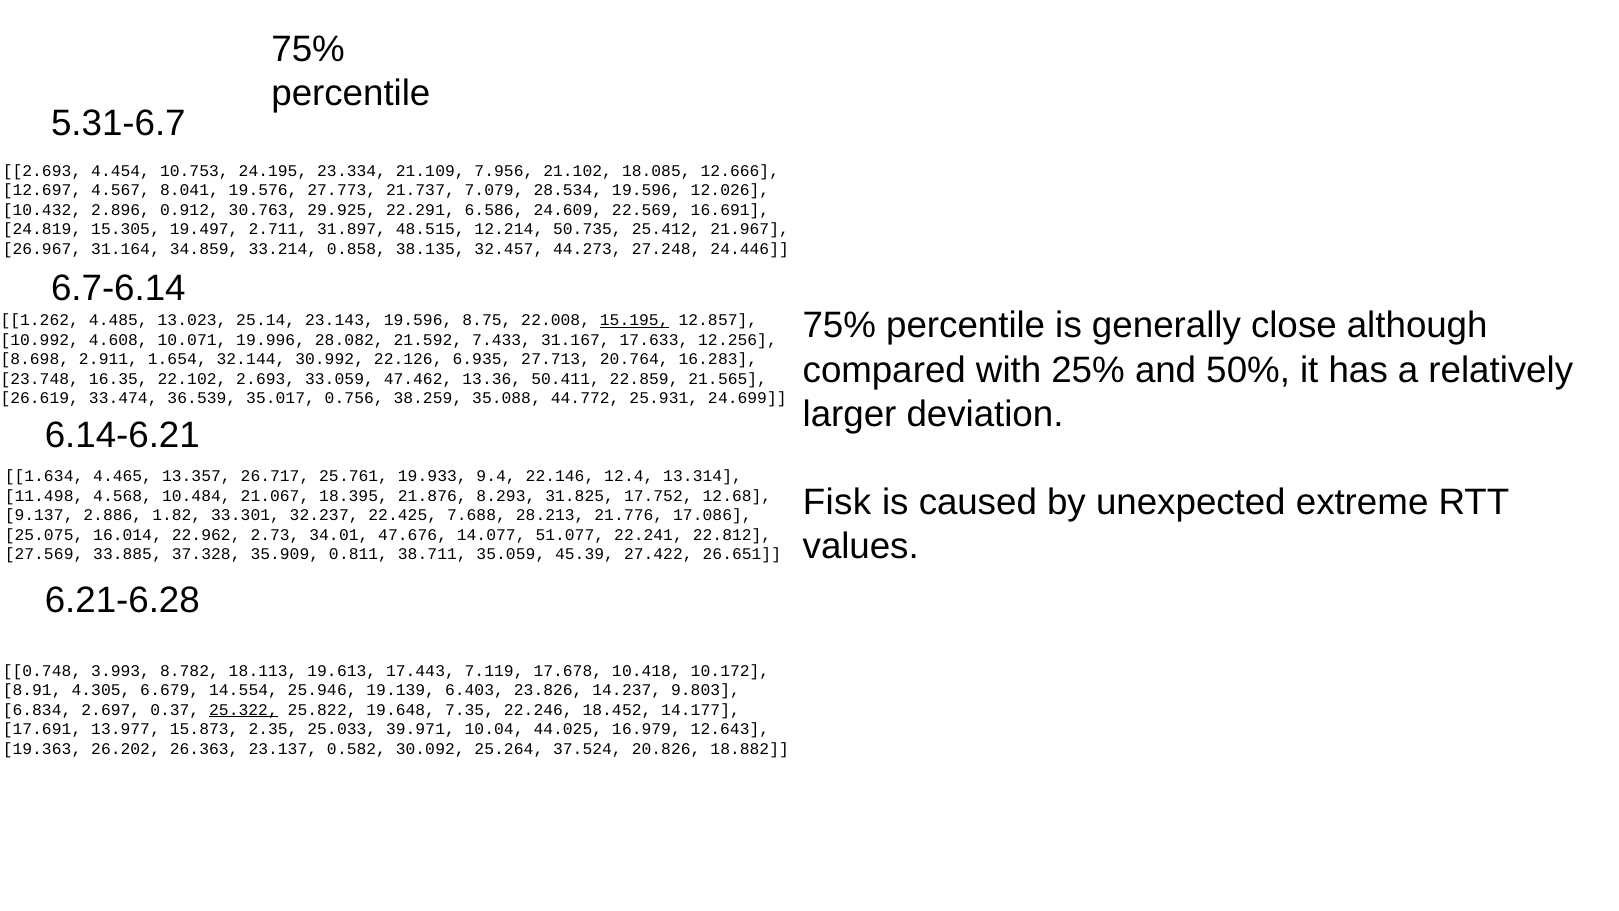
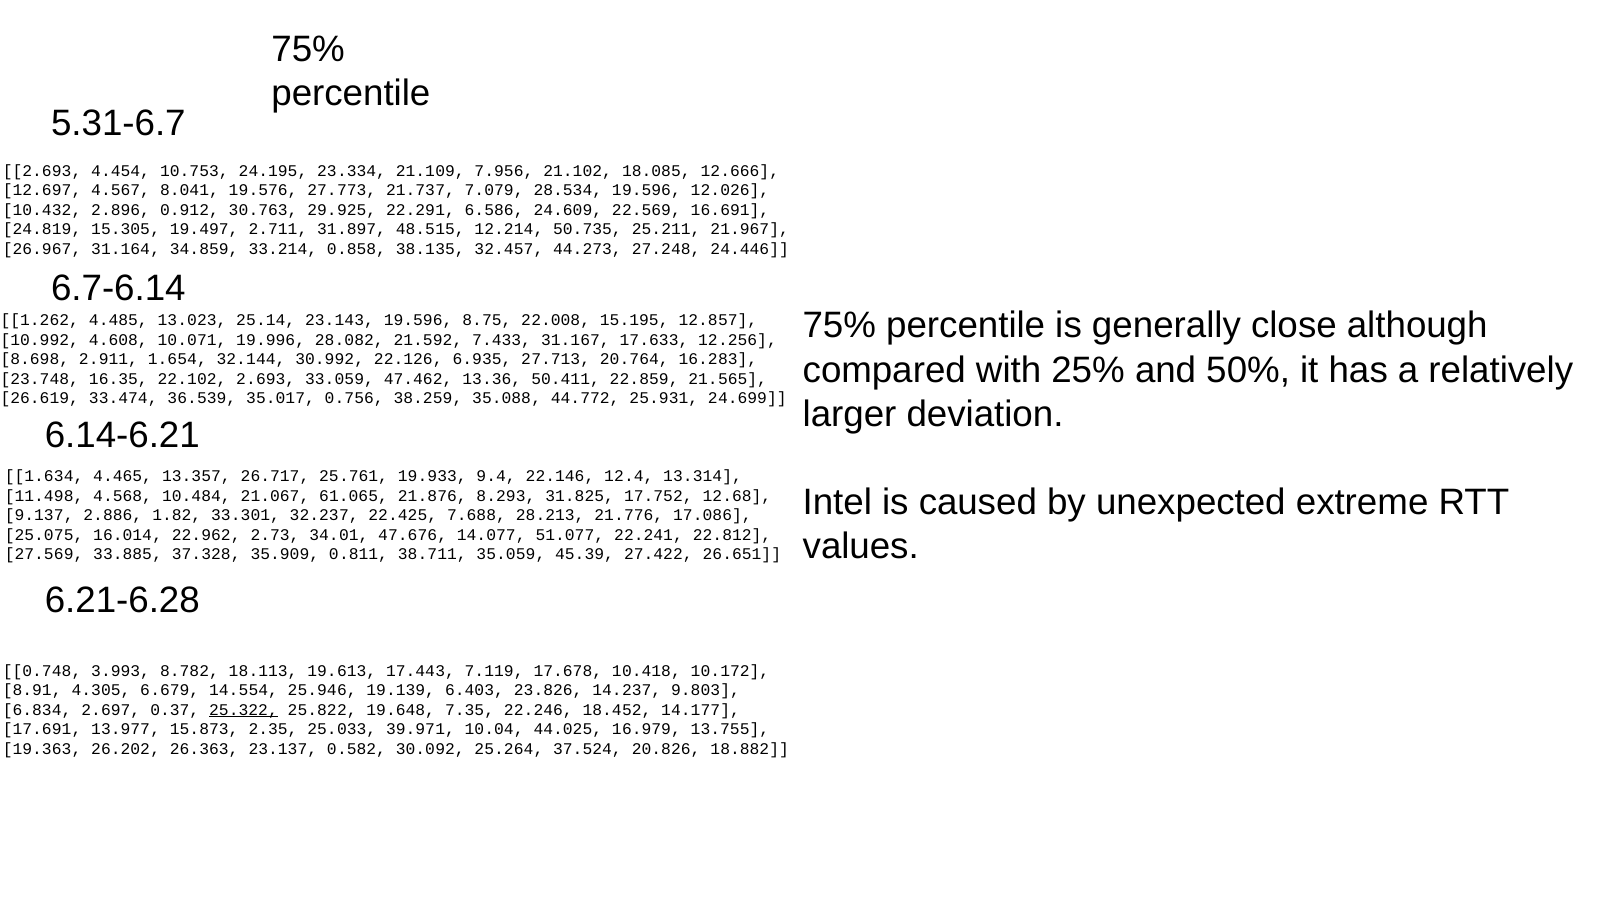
25.412: 25.412 -> 25.211 (666, 229)
15.195 underline: present -> none (634, 320)
Fisk: Fisk -> Intel (837, 502)
18.395: 18.395 -> 61.065 (354, 496)
12.643: 12.643 -> 13.755 (730, 729)
